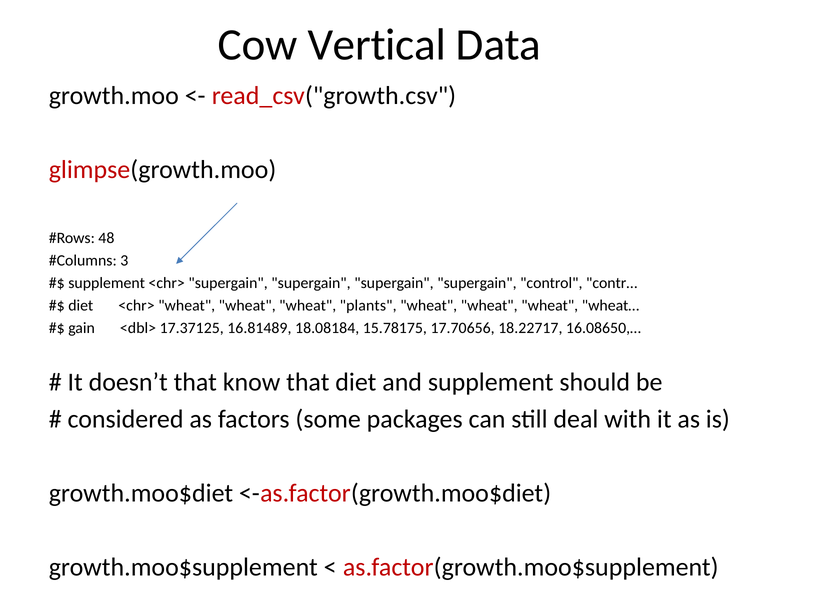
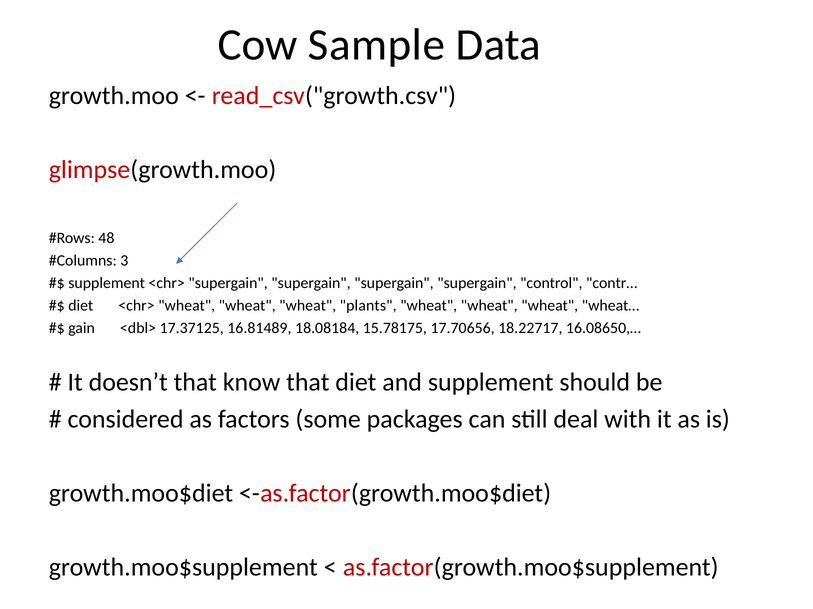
Vertical: Vertical -> Sample (376, 45)
